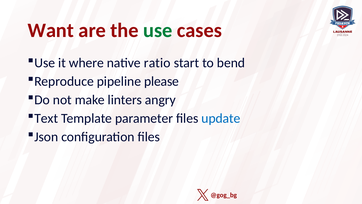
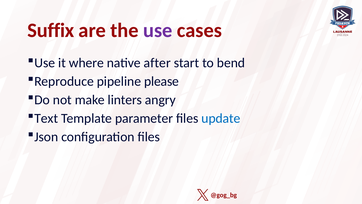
Want: Want -> Suffix (51, 30)
use colour: green -> purple (158, 30)
ratio: ratio -> after (157, 63)
